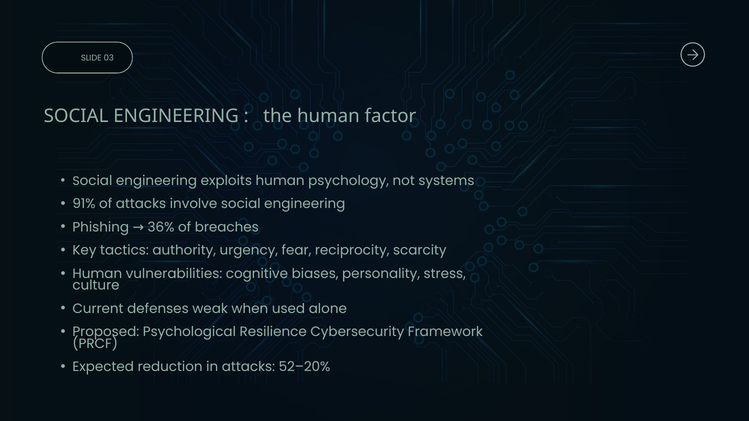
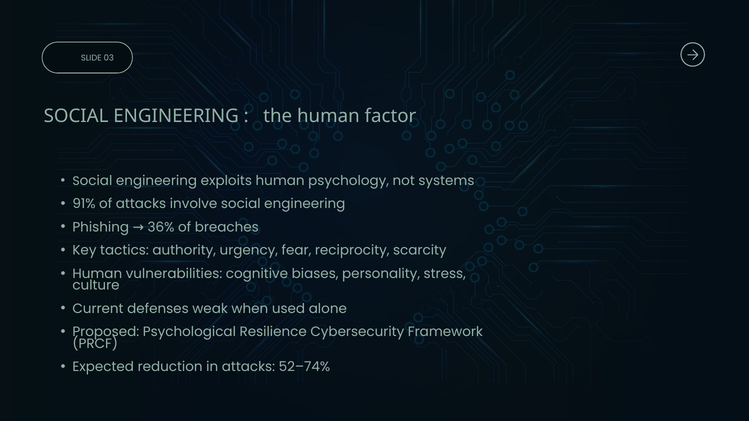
52–20%: 52–20% -> 52–74% (304, 367)
